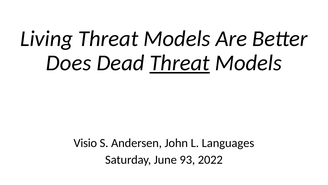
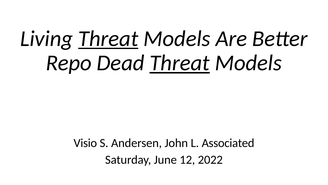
Threat underline: none -> present (108, 38)
Does: Does -> Repo (69, 63)
Languages: Languages -> Associated (228, 143)
93: 93 -> 12 (187, 159)
